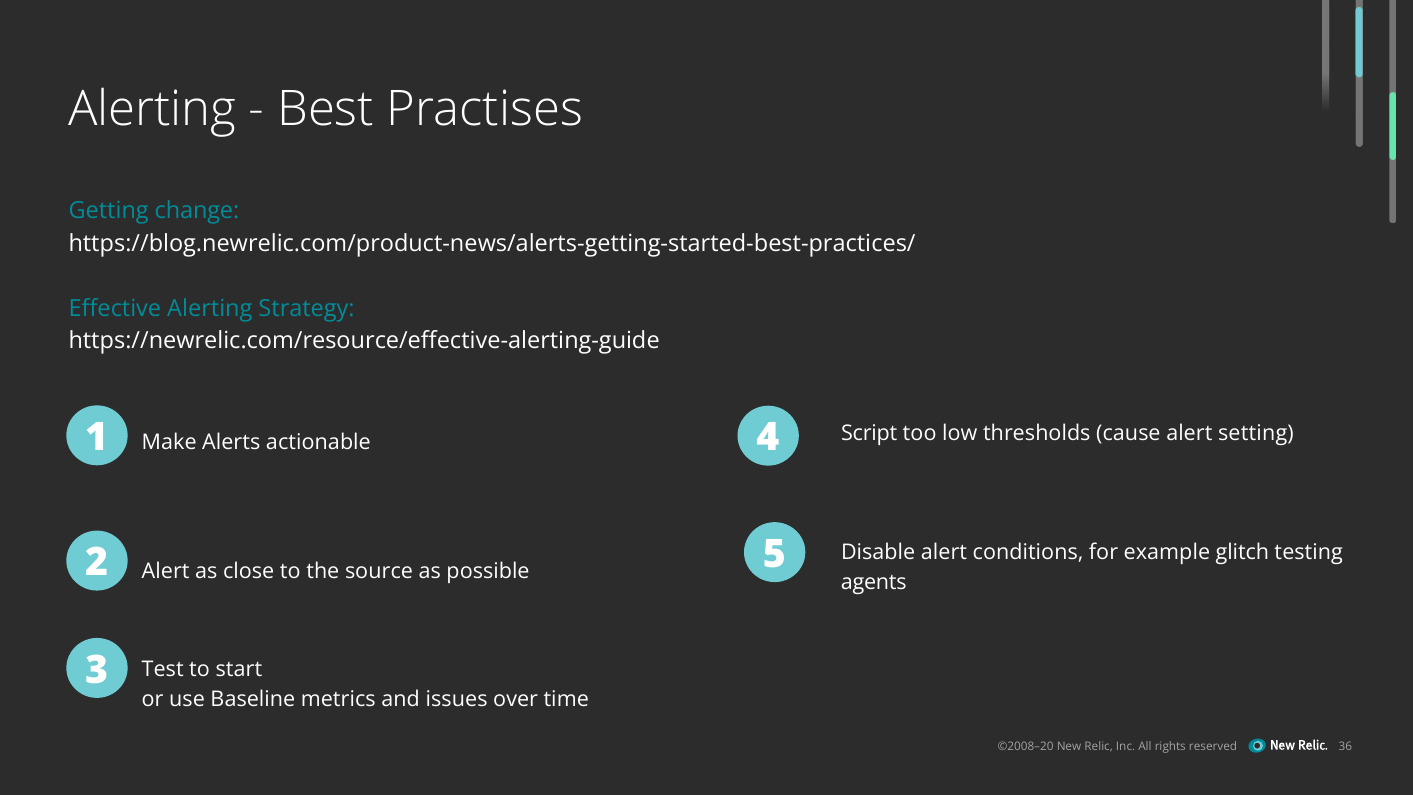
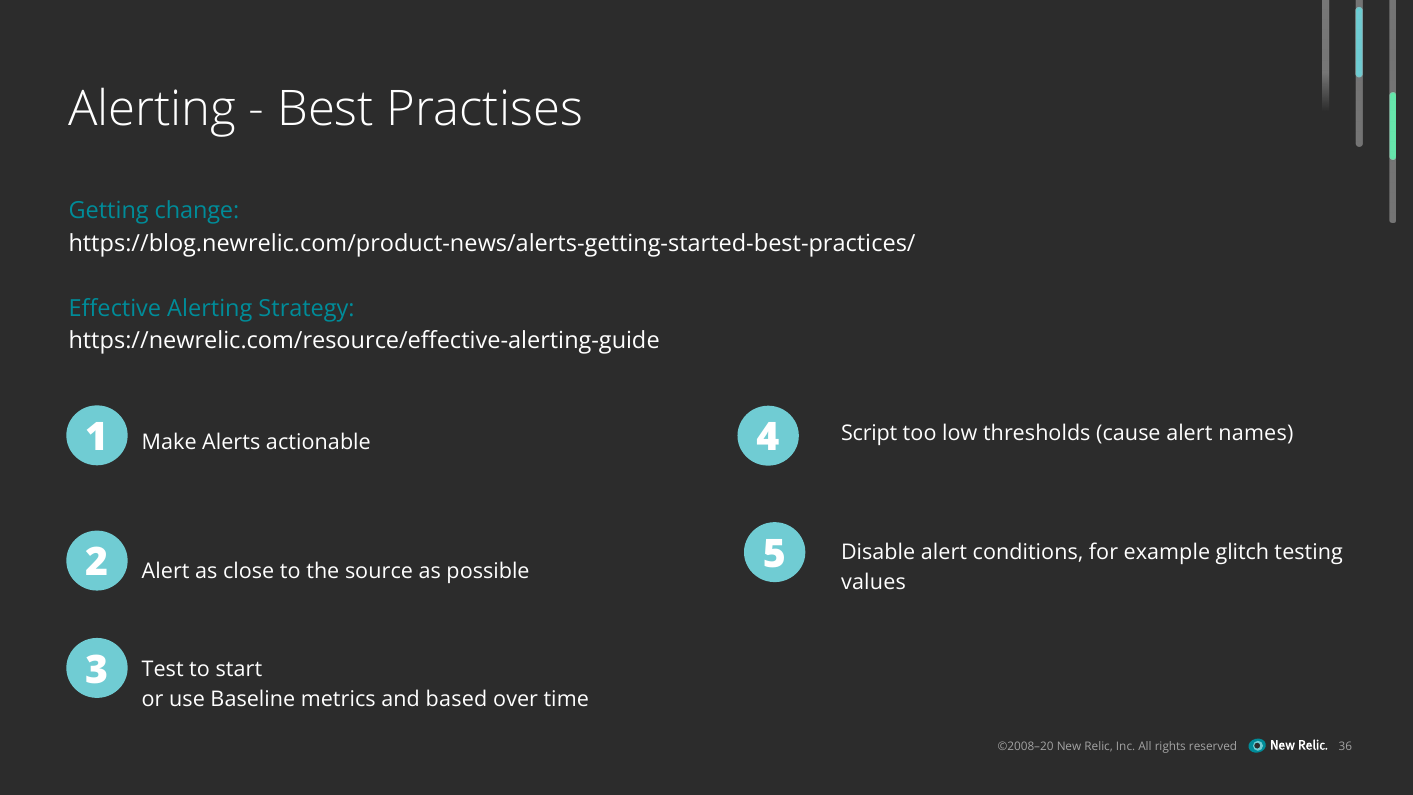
setting: setting -> names (1256, 434)
agents: agents -> values (873, 582)
issues: issues -> based (456, 699)
